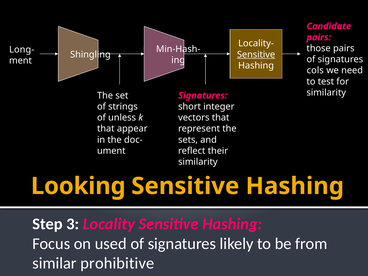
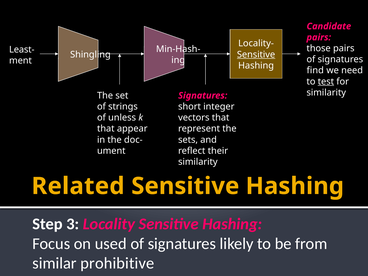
Long-: Long- -> Least- (22, 50)
cols: cols -> find (315, 70)
test underline: none -> present (326, 82)
Looking: Looking -> Related (78, 186)
